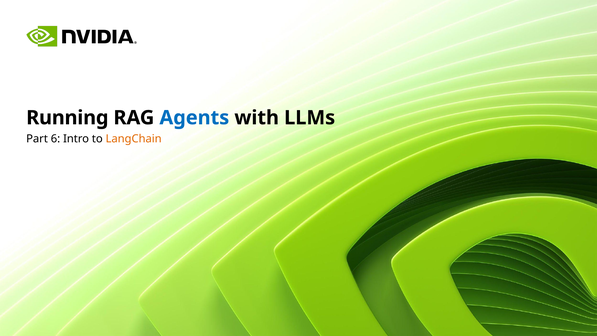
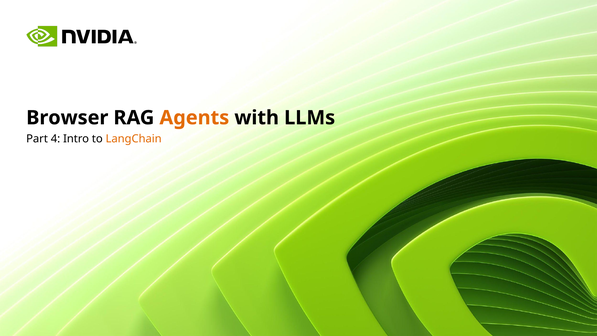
Running: Running -> Browser (67, 118)
Agents colour: blue -> orange (194, 118)
6: 6 -> 4 (55, 139)
